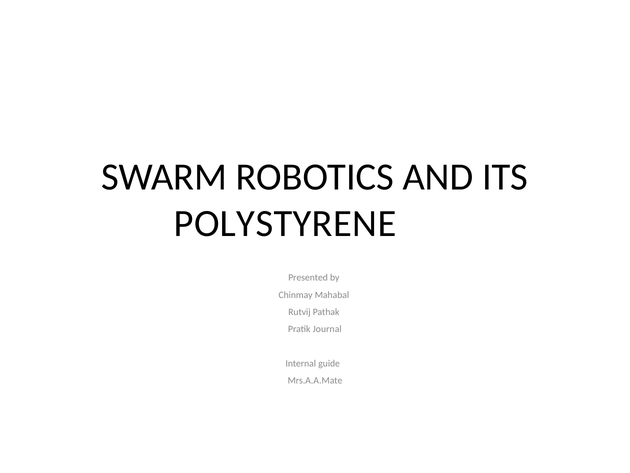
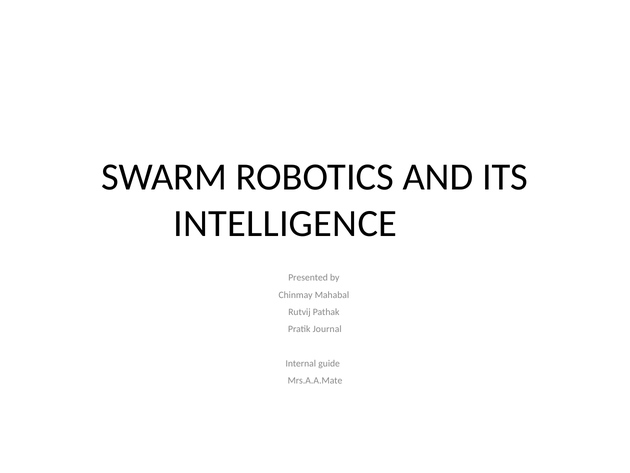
POLYSTYRENE: POLYSTYRENE -> INTELLIGENCE (285, 223)
